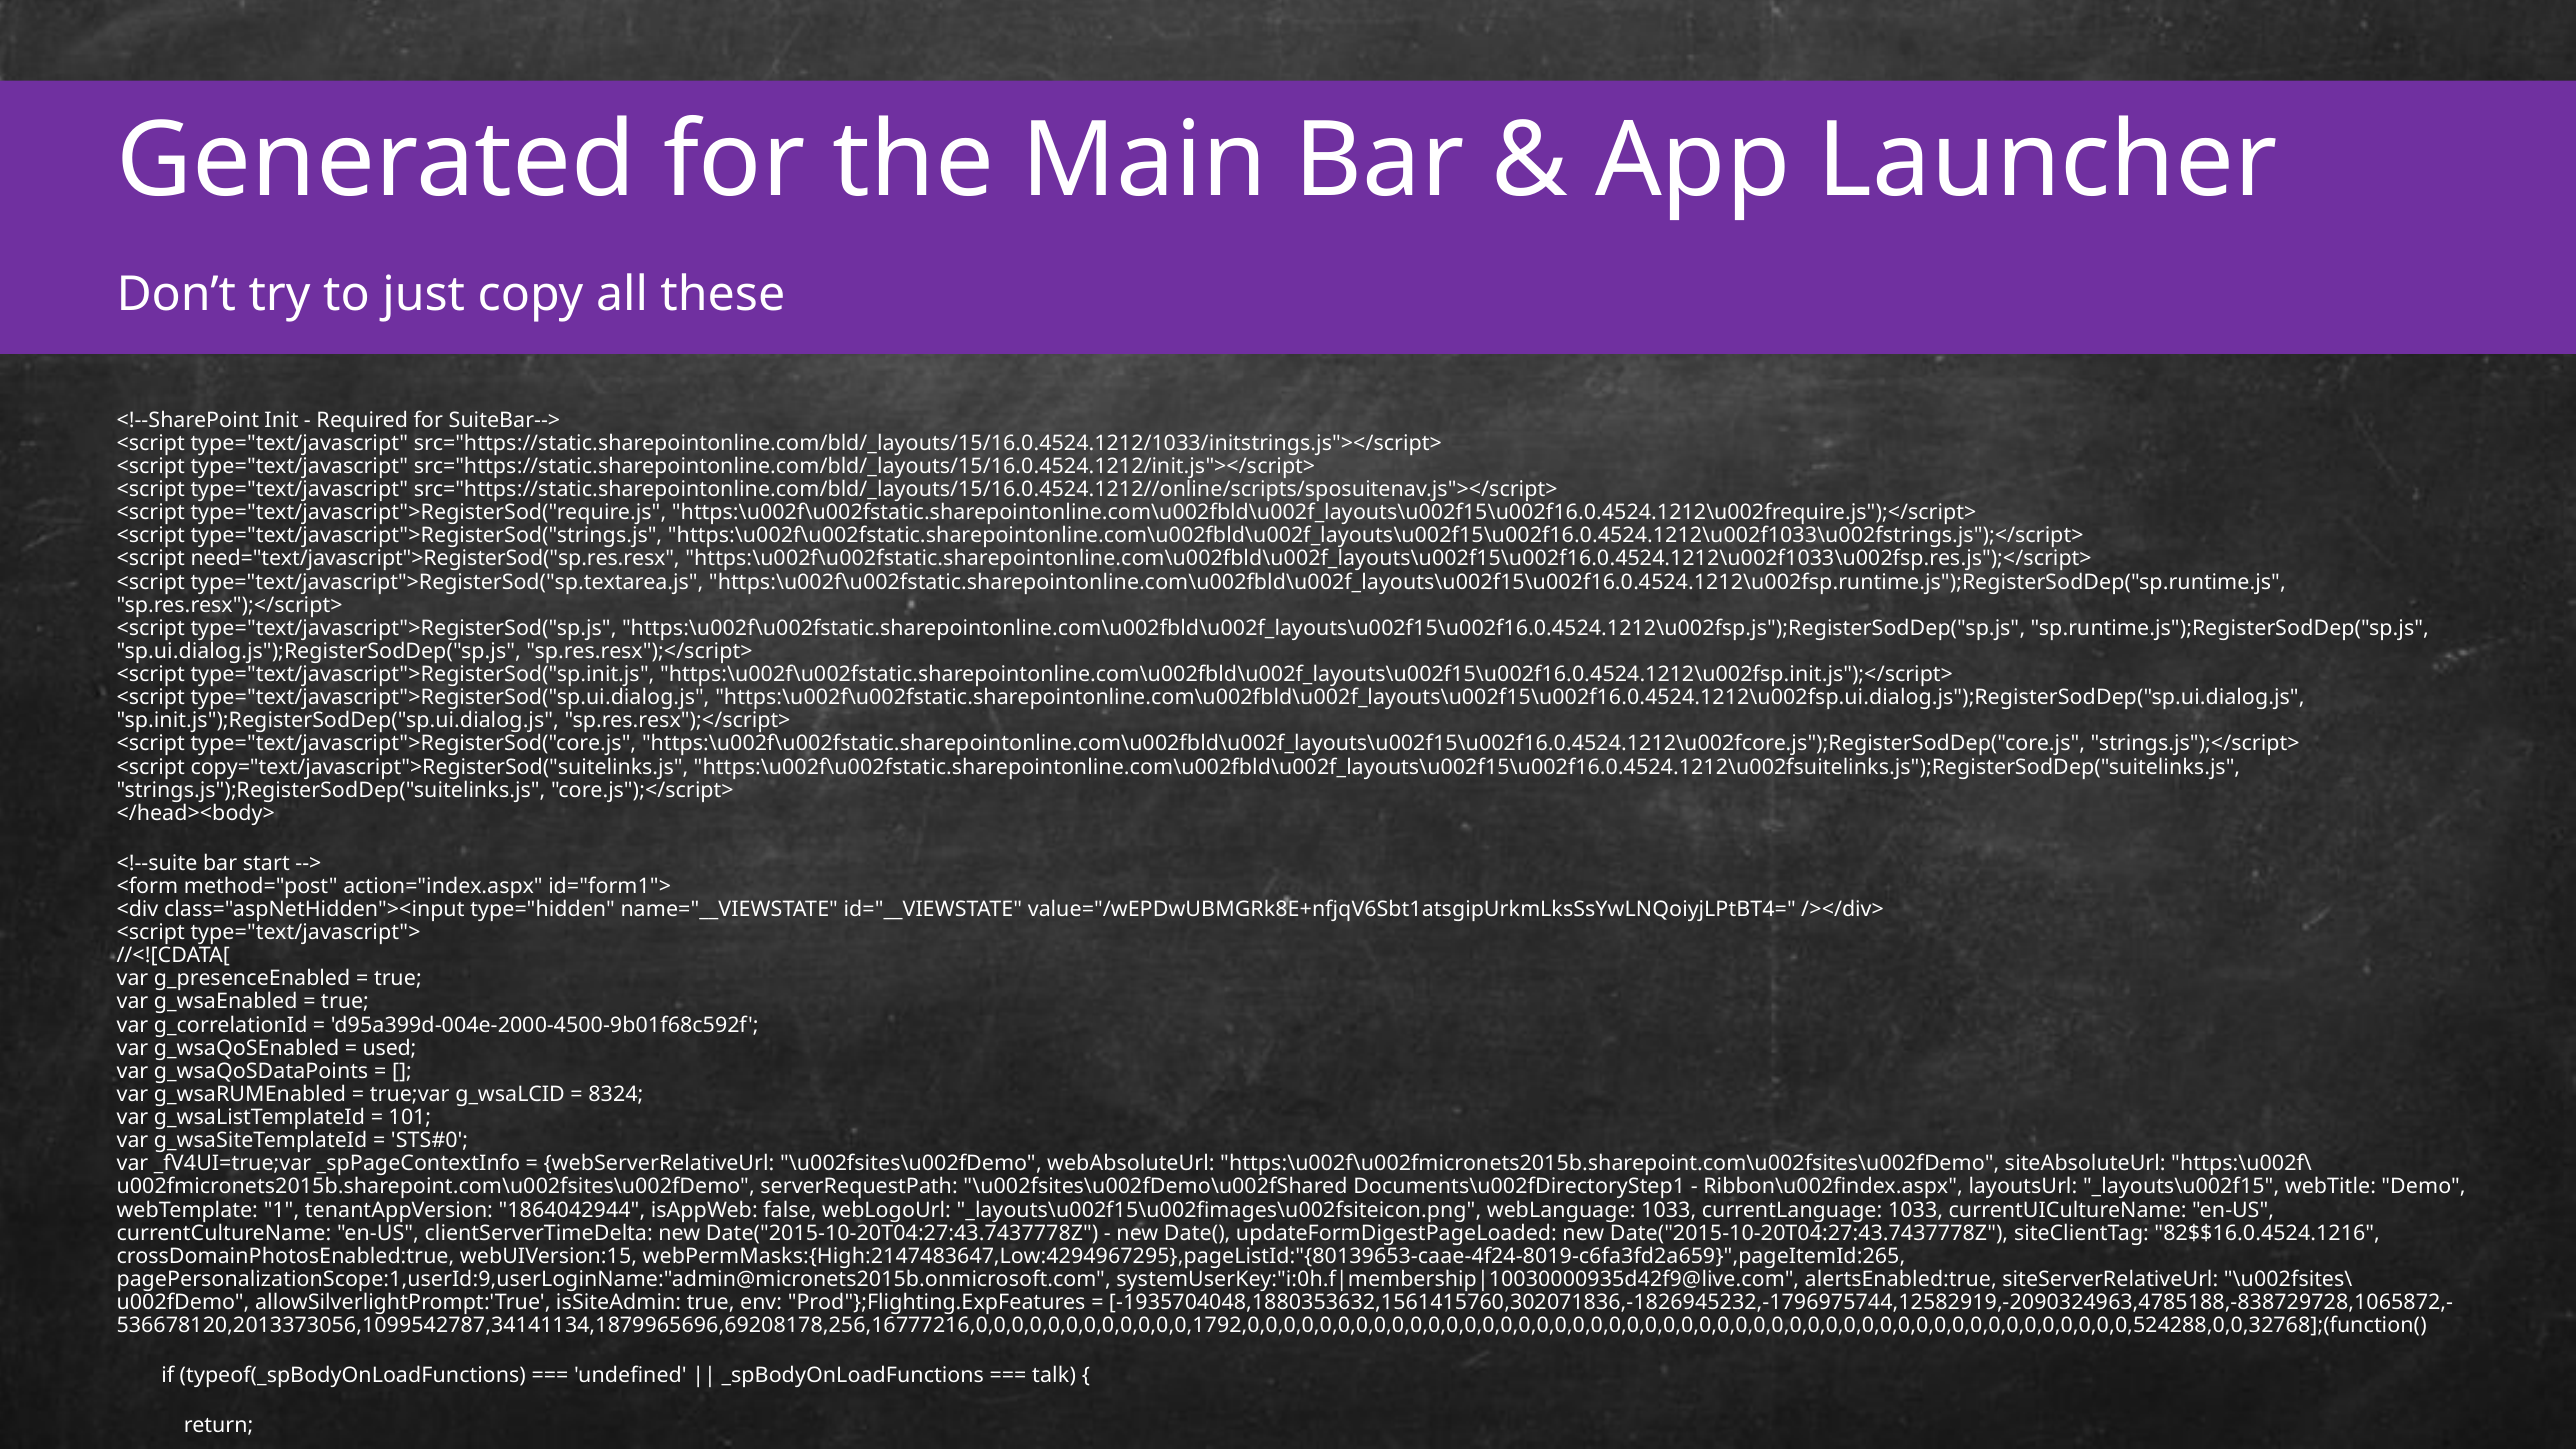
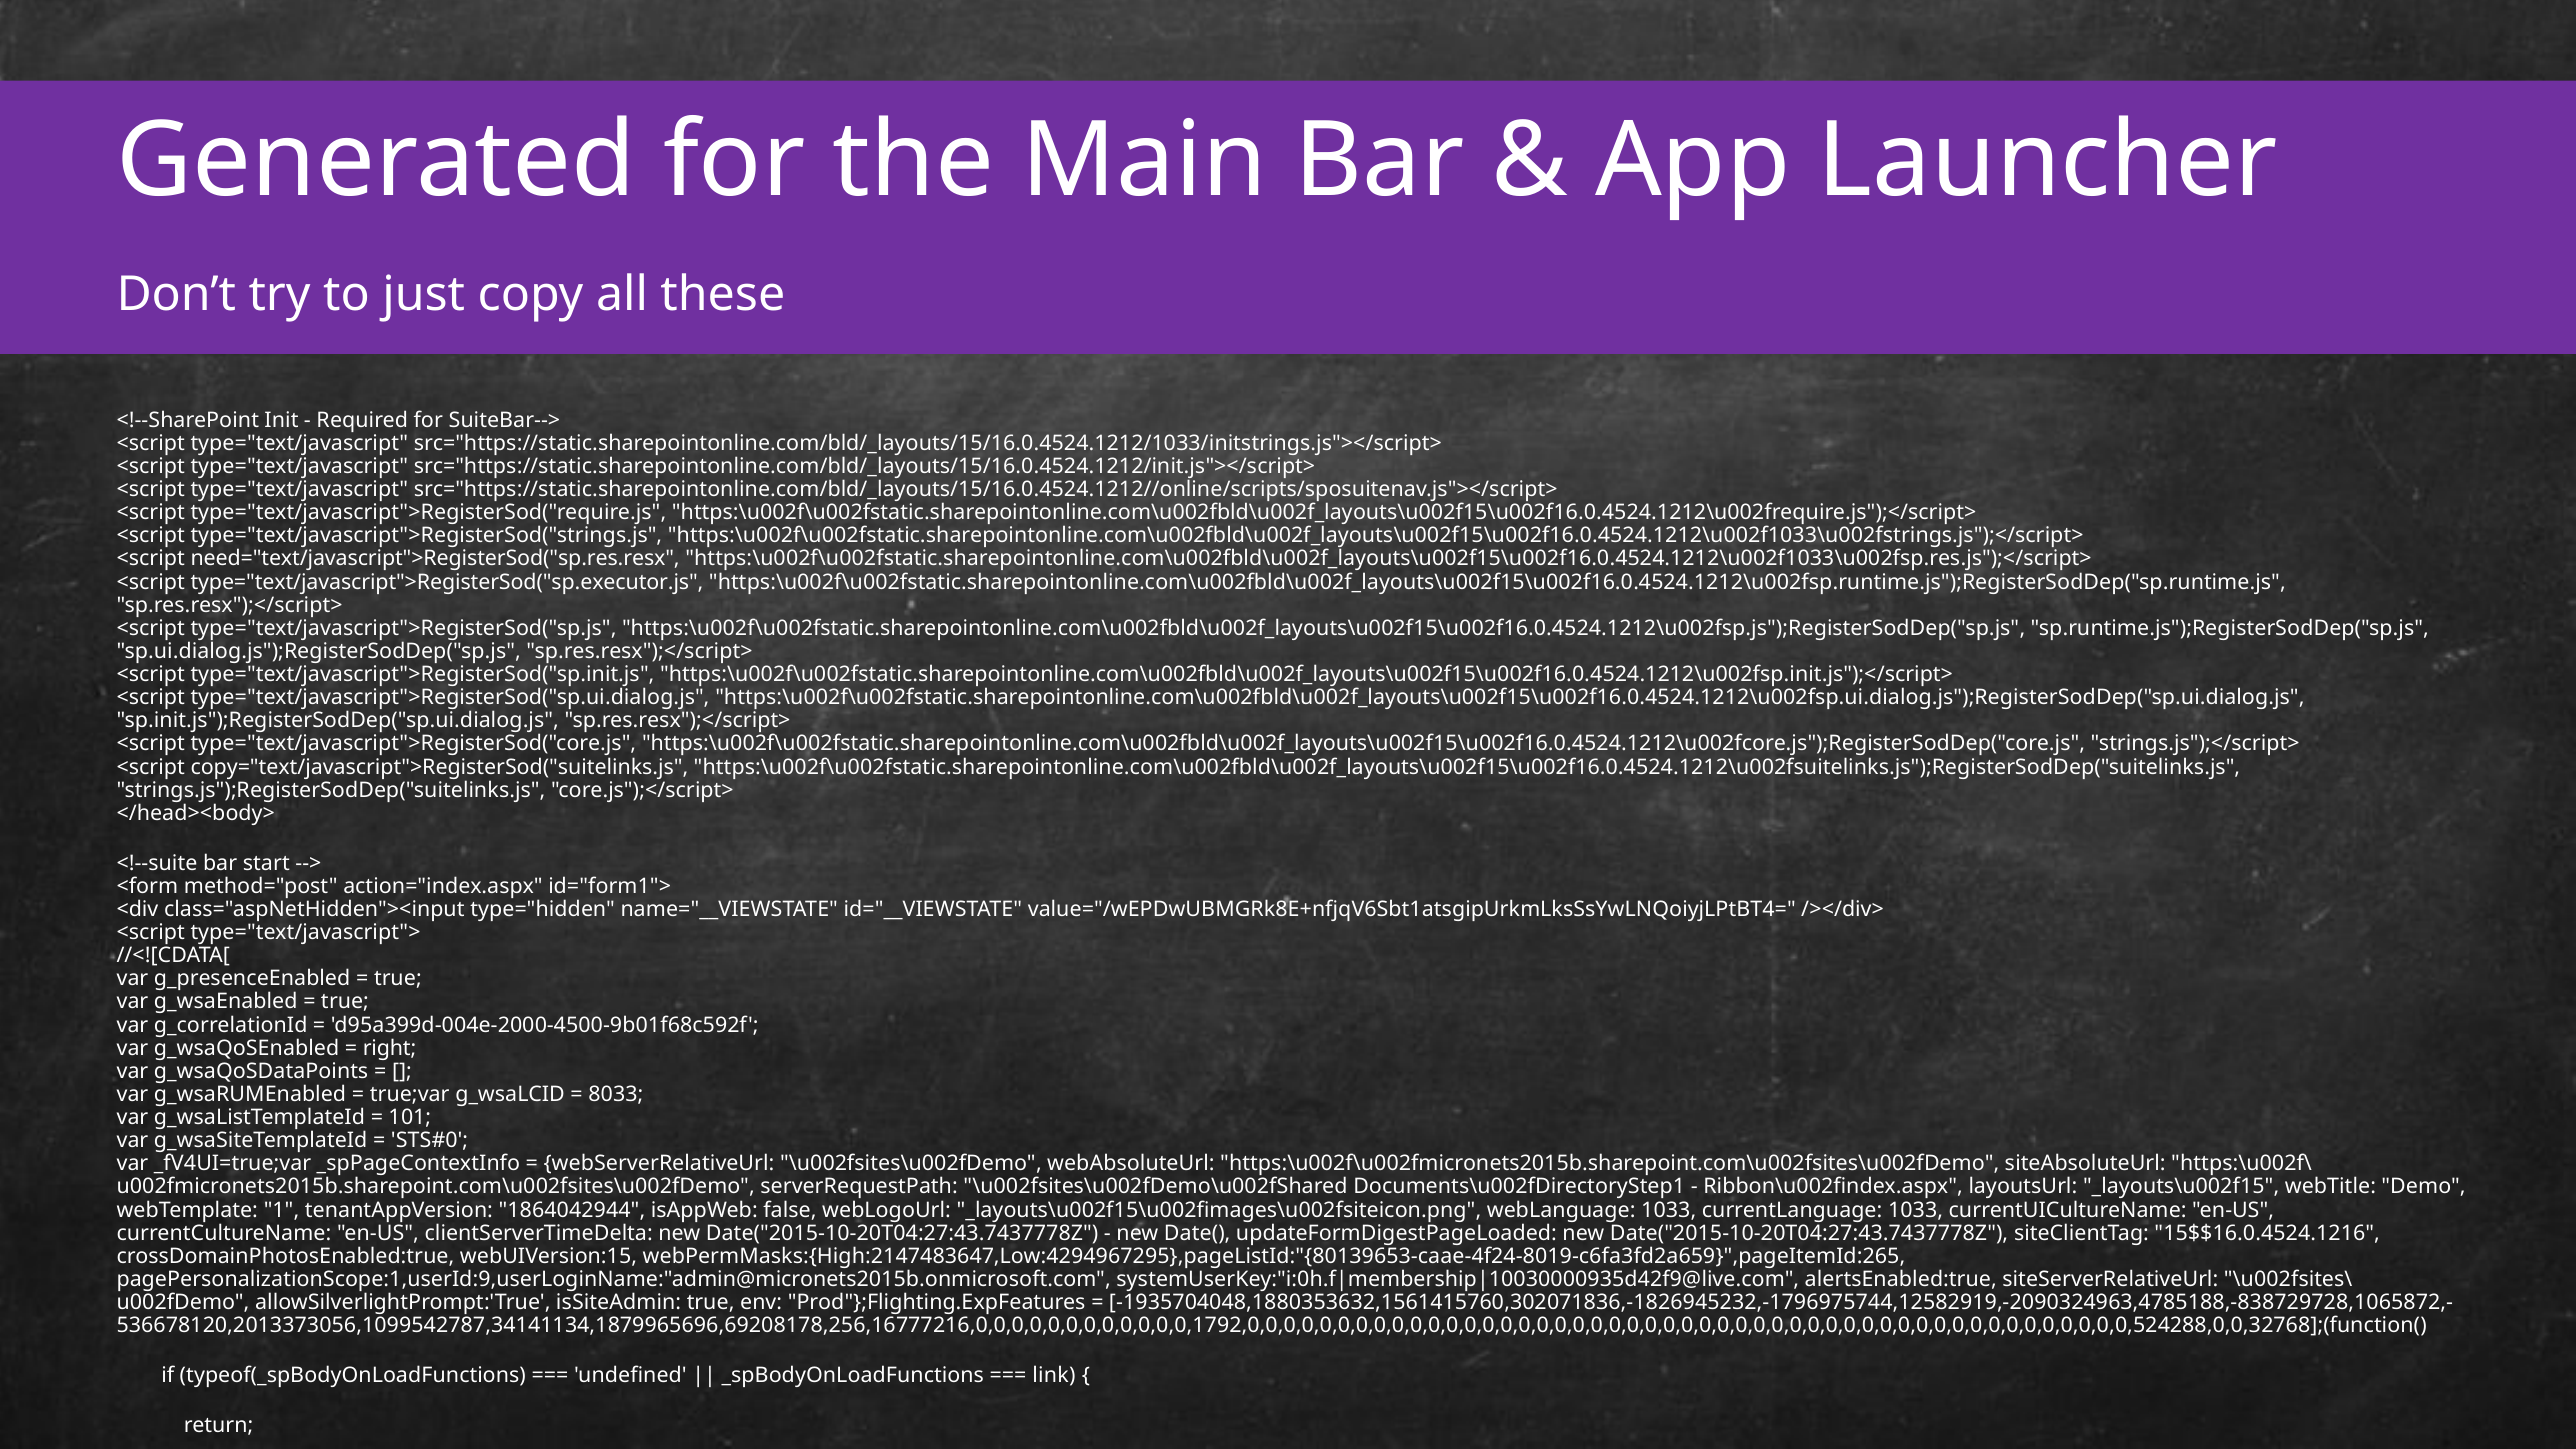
type="text/javascript">RegisterSod("sp.textarea.js: type="text/javascript">RegisterSod("sp.textarea.js -> type="text/javascript">RegisterSod("sp.executor.js (447, 582)
used: used -> right (390, 1048)
8324: 8324 -> 8033 (616, 1094)
82$$16.0.4524.1216: 82$$16.0.4524.1216 -> 15$$16.0.4524.1216 (2267, 1233)
talk: talk -> link (1054, 1376)
